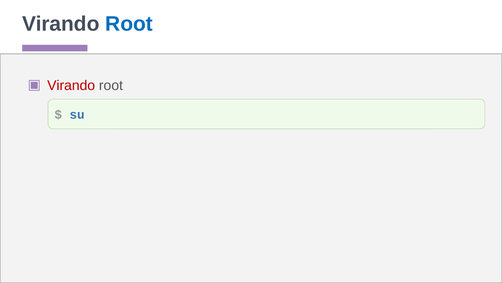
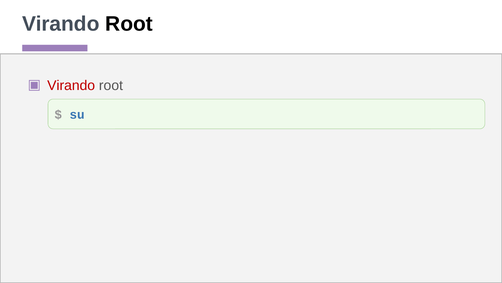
Root colour: blue -> black (129, 24)
